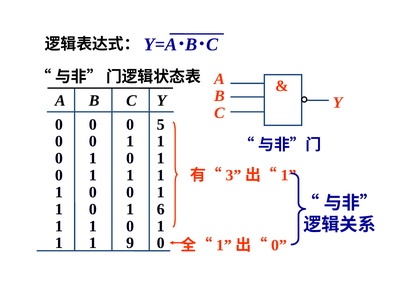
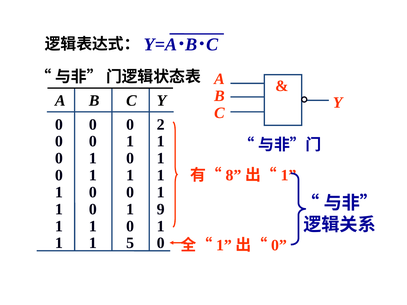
5: 5 -> 2 (161, 125)
3: 3 -> 8 (233, 175)
6: 6 -> 9 (161, 209)
9: 9 -> 5 (130, 243)
